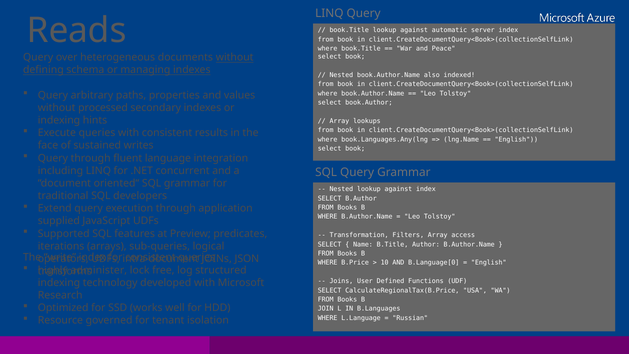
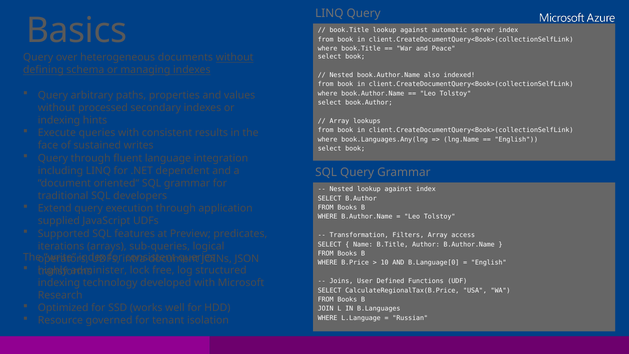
Reads: Reads -> Basics (77, 31)
concurrent: concurrent -> dependent (183, 171)
